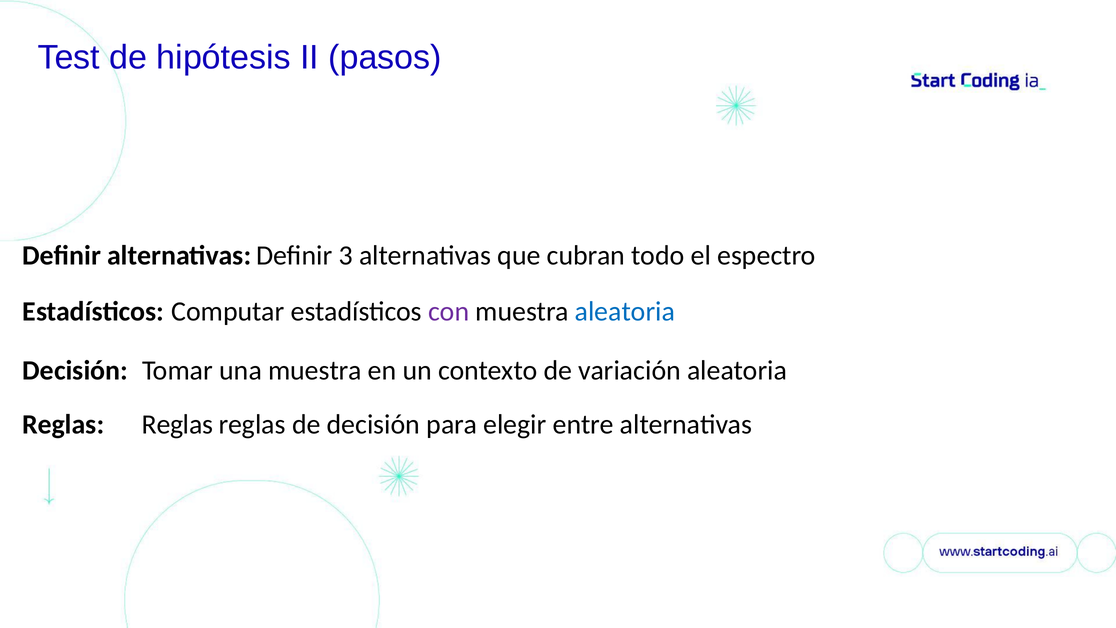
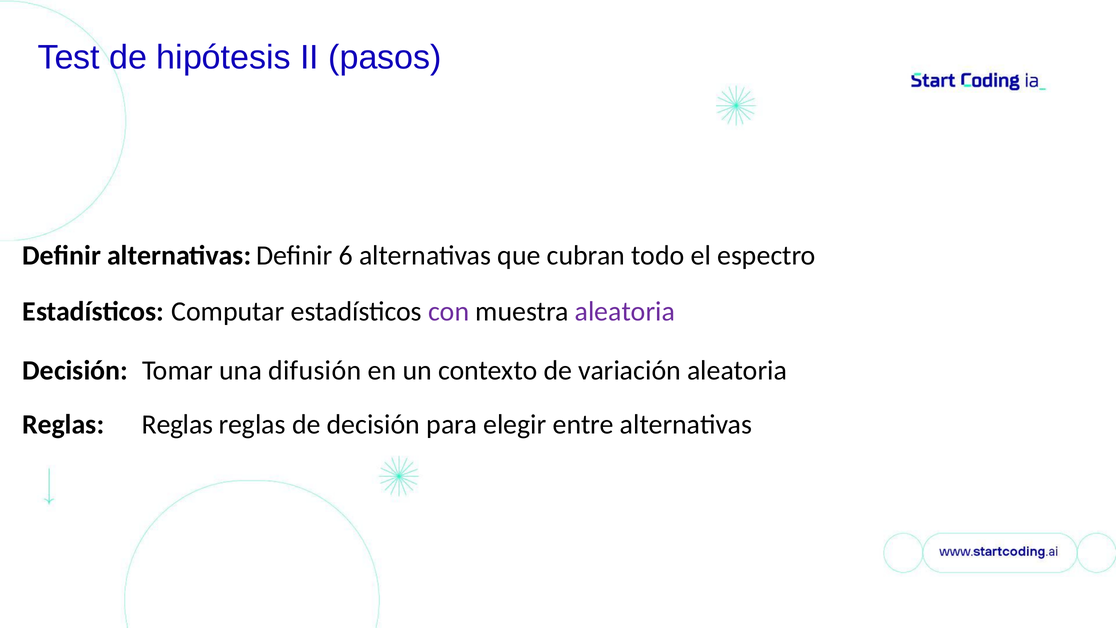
3: 3 -> 6 (346, 255)
aleatoria colour: blue -> purple (625, 312)
una muestra: muestra -> difusión (315, 370)
